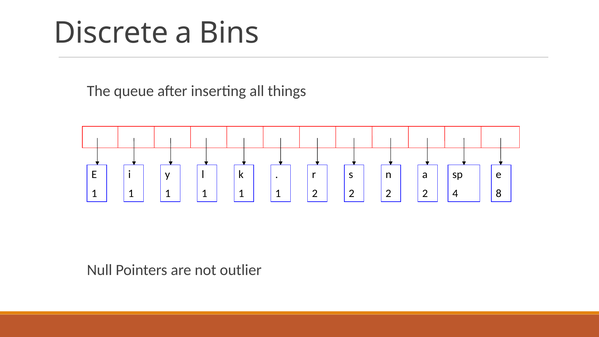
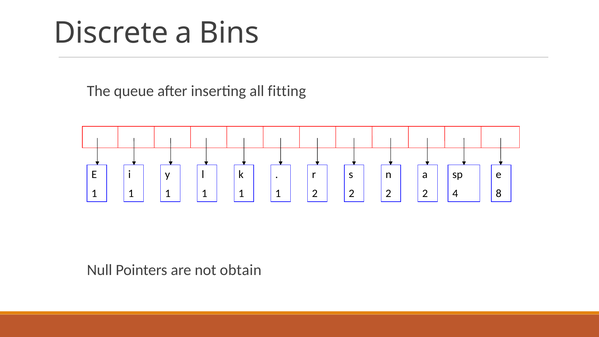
things: things -> fitting (287, 91)
outlier: outlier -> obtain (241, 270)
